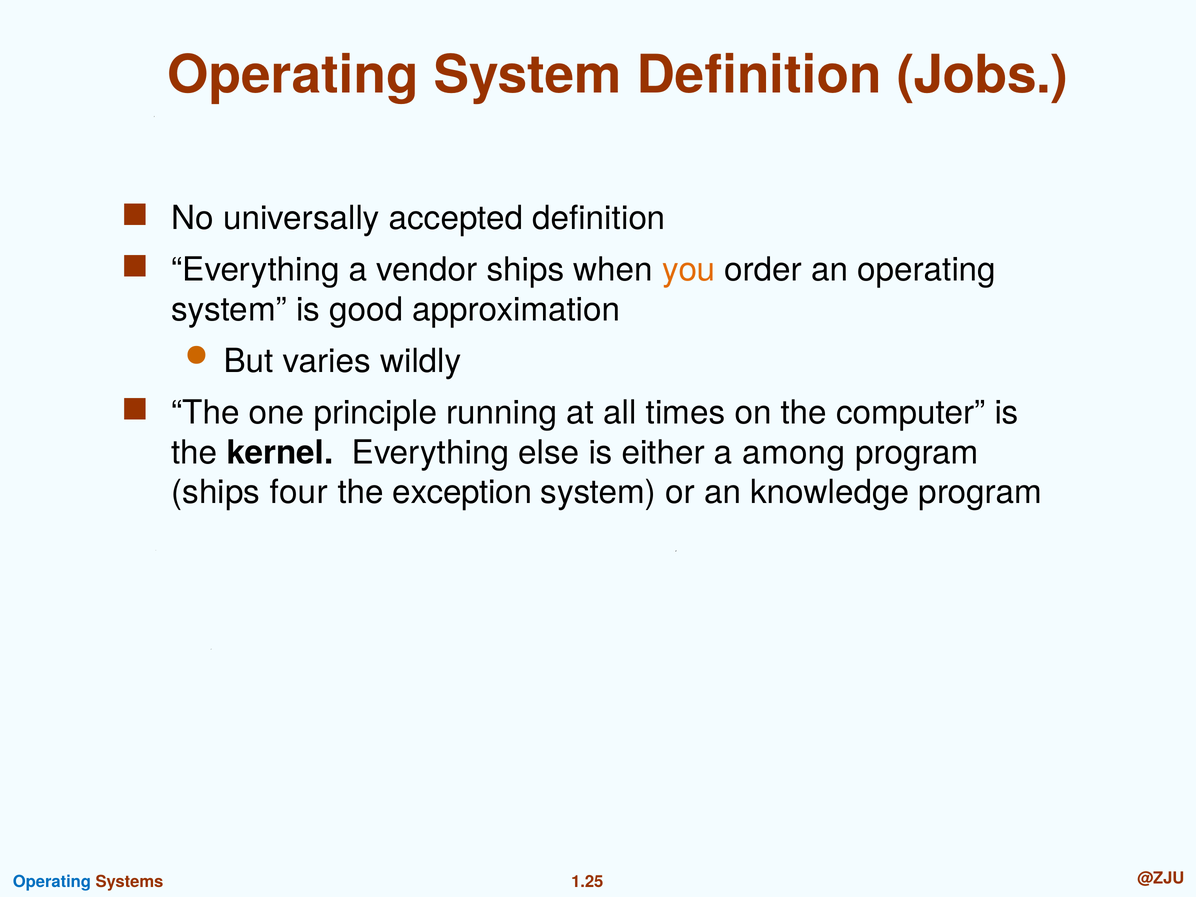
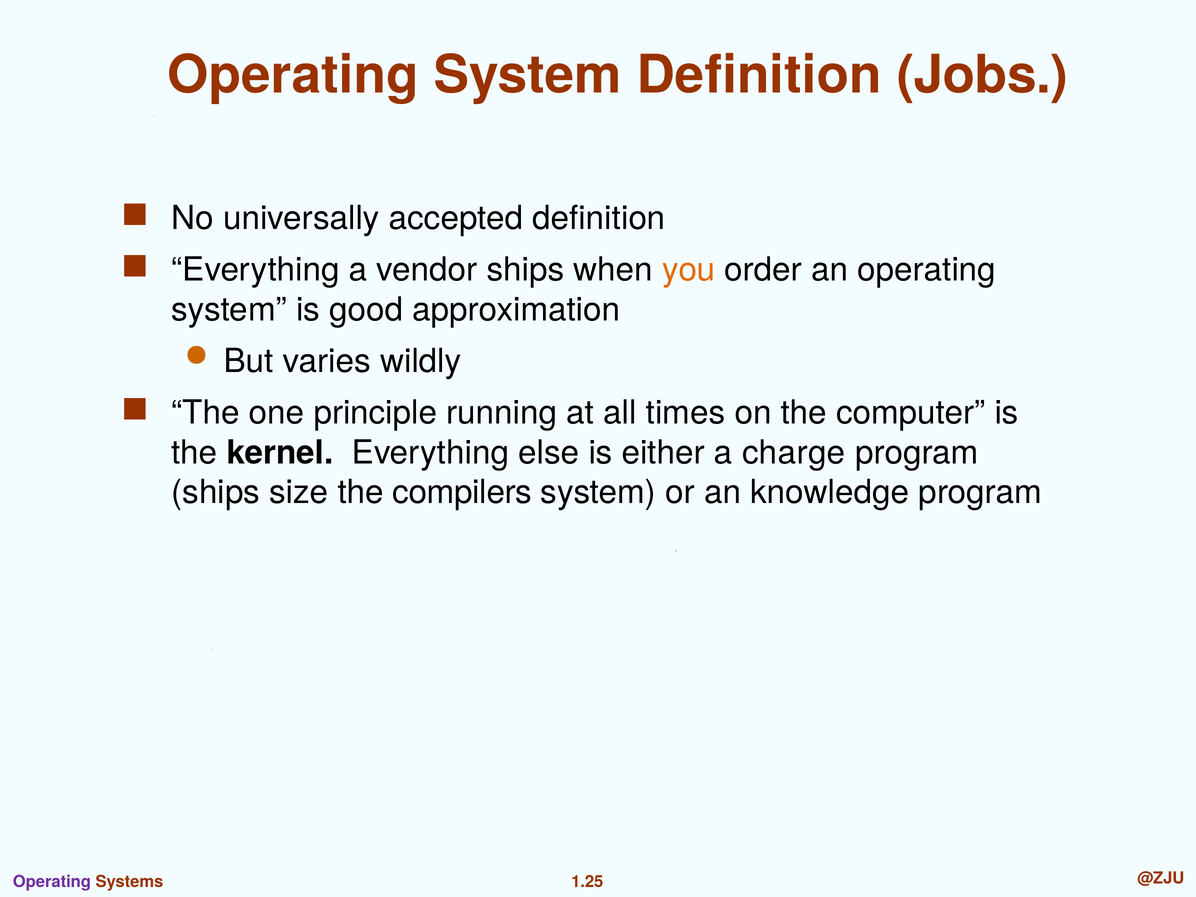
among: among -> charge (794, 453)
four: four -> size (299, 492)
exception: exception -> compilers (462, 492)
Operating colour: blue -> purple (52, 882)
